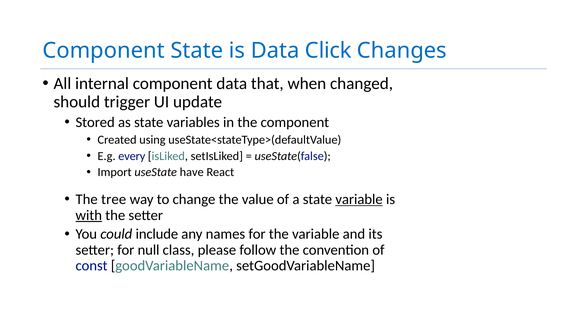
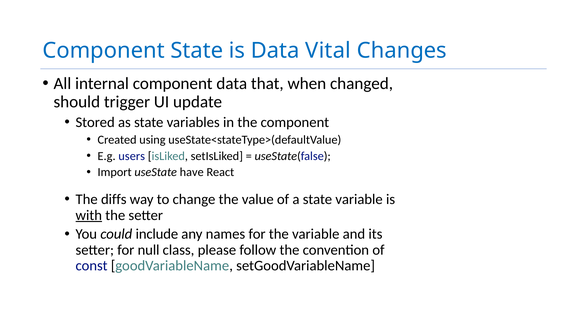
Click: Click -> Vital (328, 50)
every: every -> users (132, 156)
tree: tree -> diffs (114, 199)
variable underline: present -> none (359, 199)
